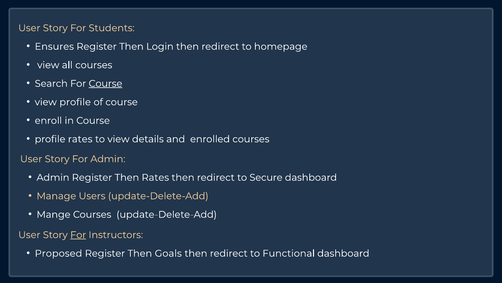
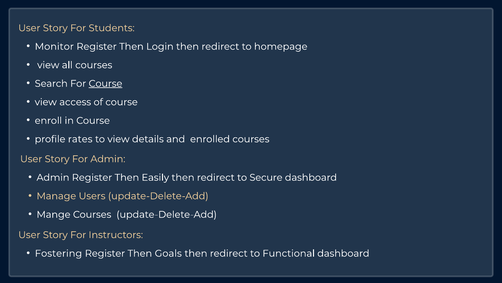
Ensures: Ensures -> Monitor (54, 46)
view profile: profile -> access (75, 102)
Then Rates: Rates -> Easily (155, 177)
For underline: present -> none (78, 234)
Proposed: Proposed -> Fostering (58, 253)
